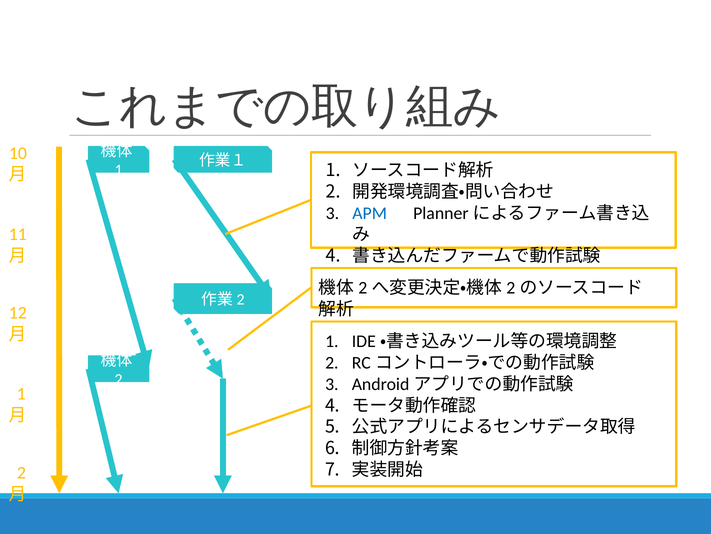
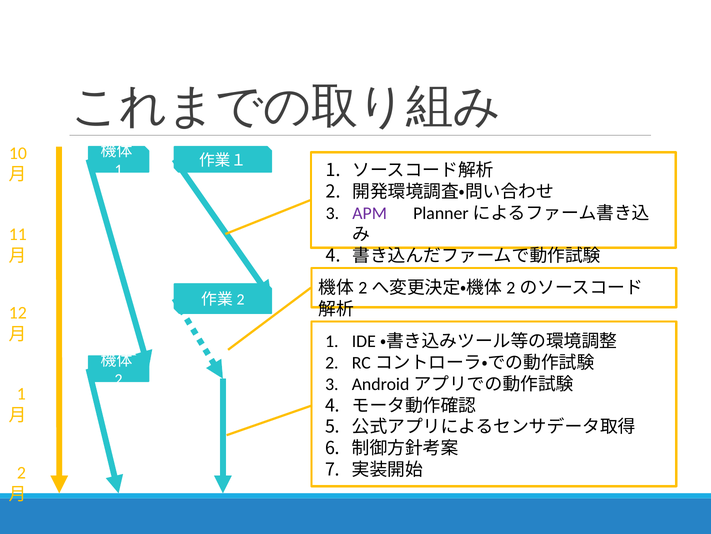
APM colour: blue -> purple (370, 213)
